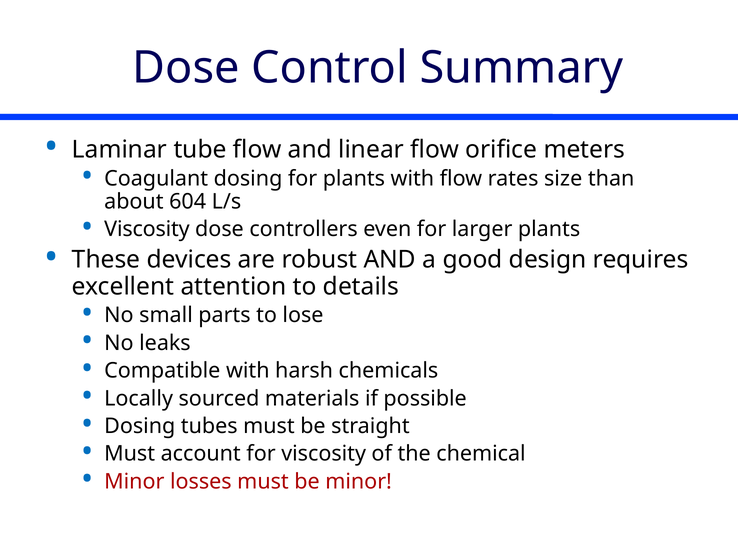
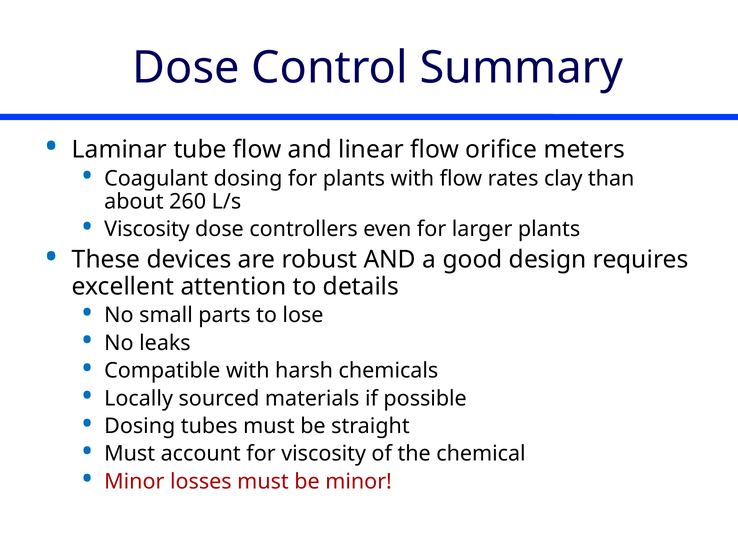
size: size -> clay (563, 178)
604: 604 -> 260 (188, 201)
